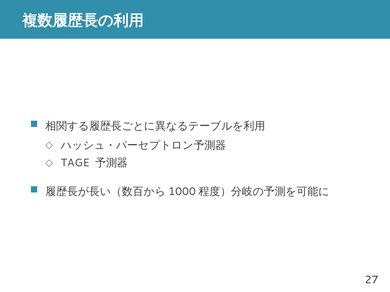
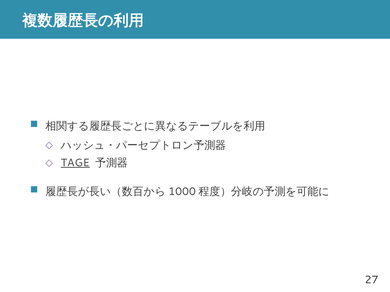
TAGE underline: none -> present (75, 163)
